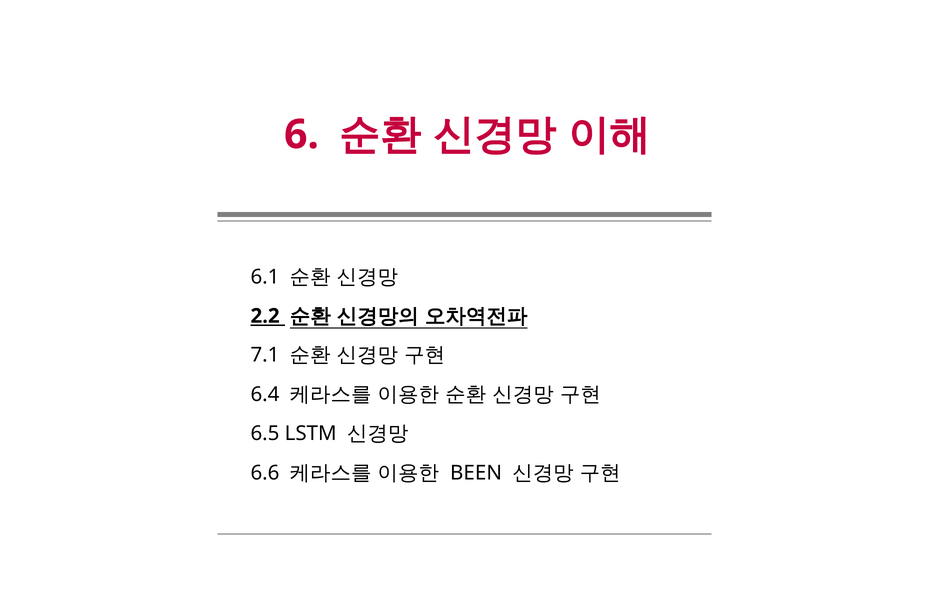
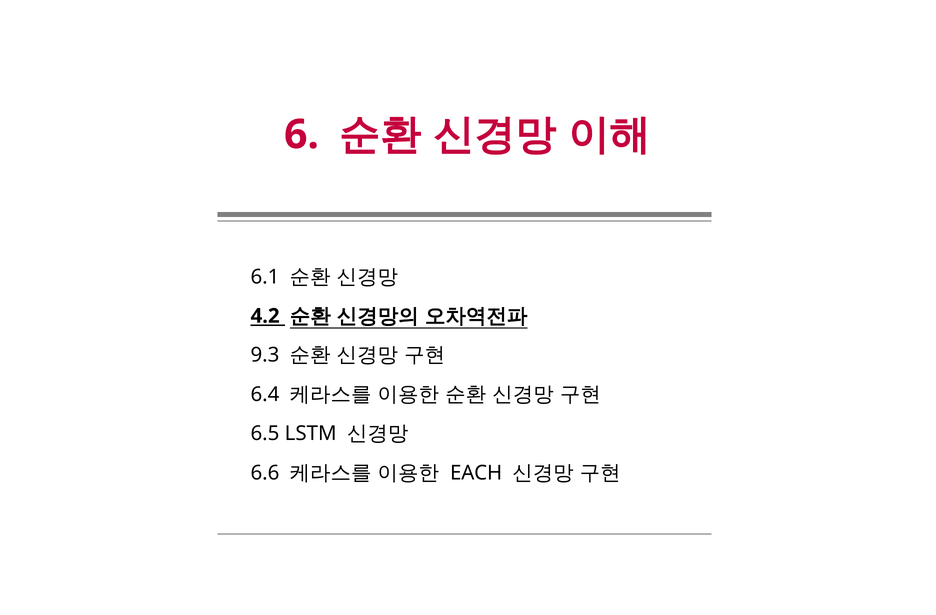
2.2: 2.2 -> 4.2 (265, 316)
7.1: 7.1 -> 9.3 (265, 355)
BEEN: BEEN -> EACH (476, 473)
